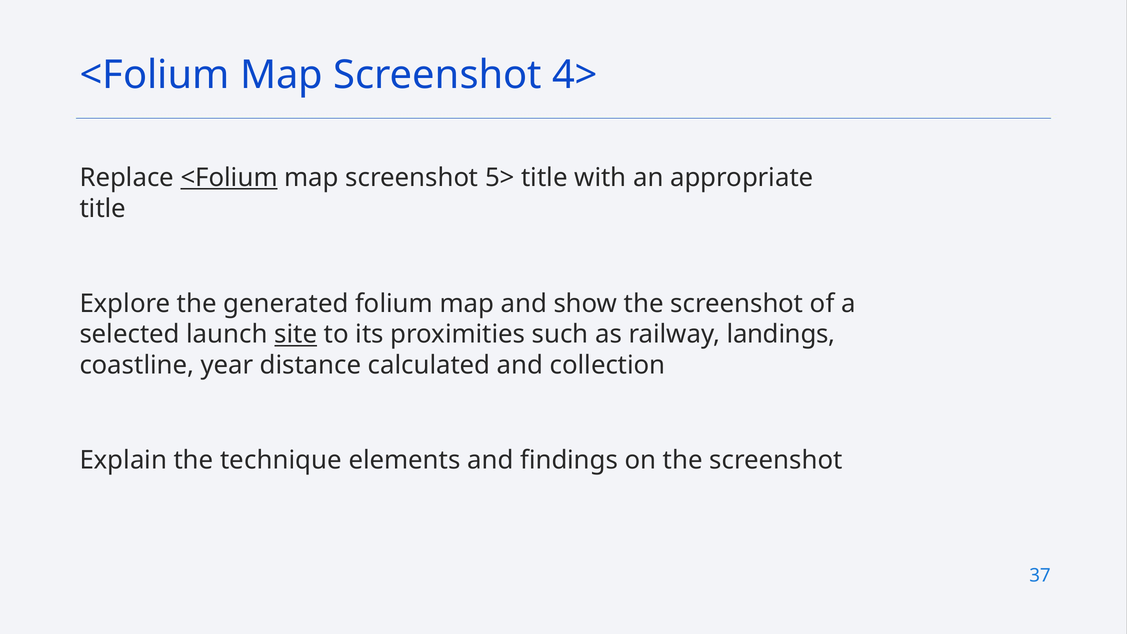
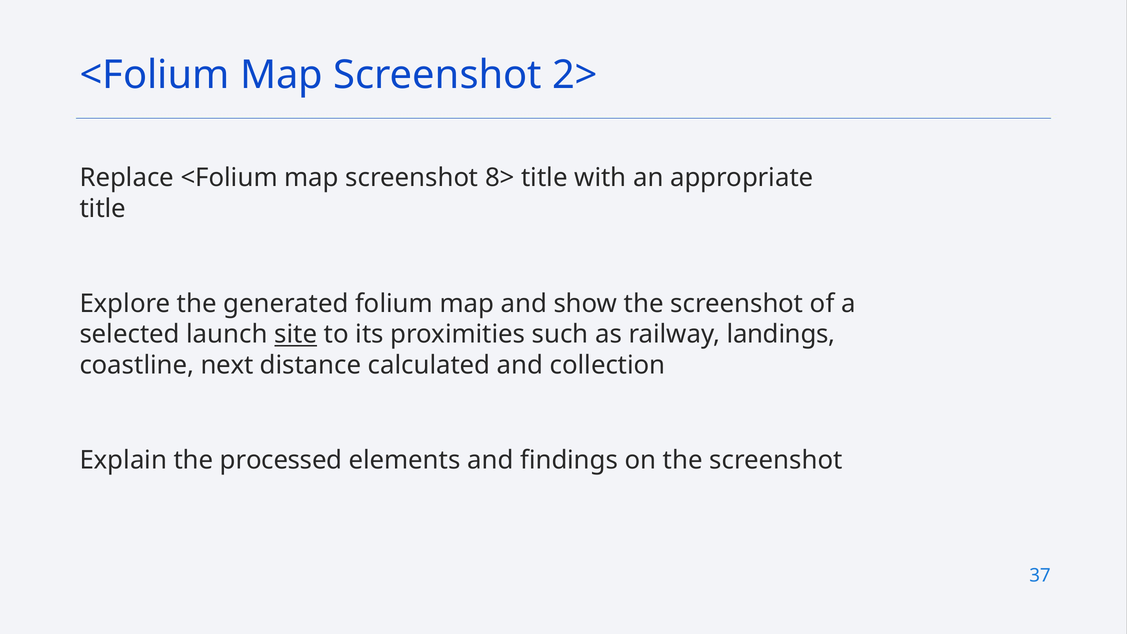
4>: 4> -> 2> (575, 75)
<Folium underline: present -> none (229, 178)
5>: 5> -> 8> (500, 178)
year: year -> next (227, 365)
technique: technique -> processed (281, 460)
